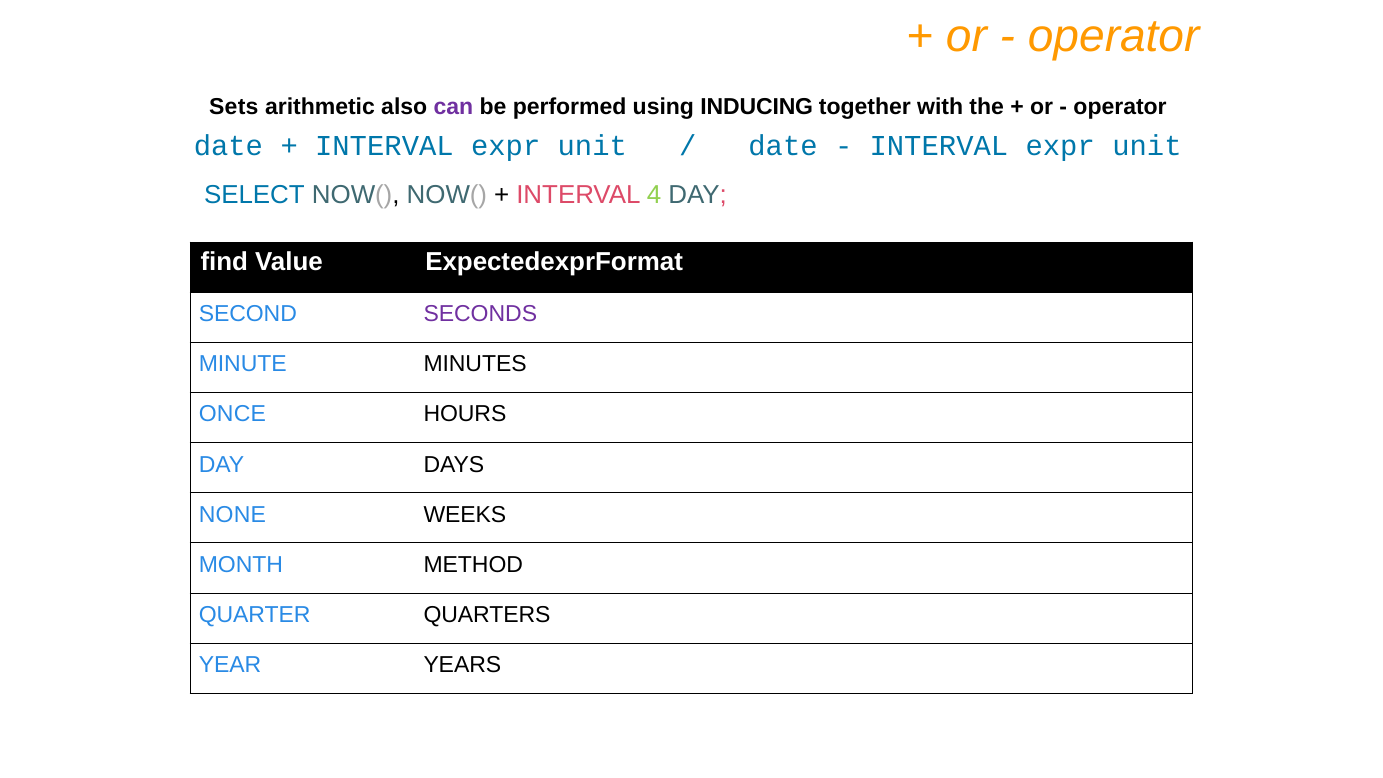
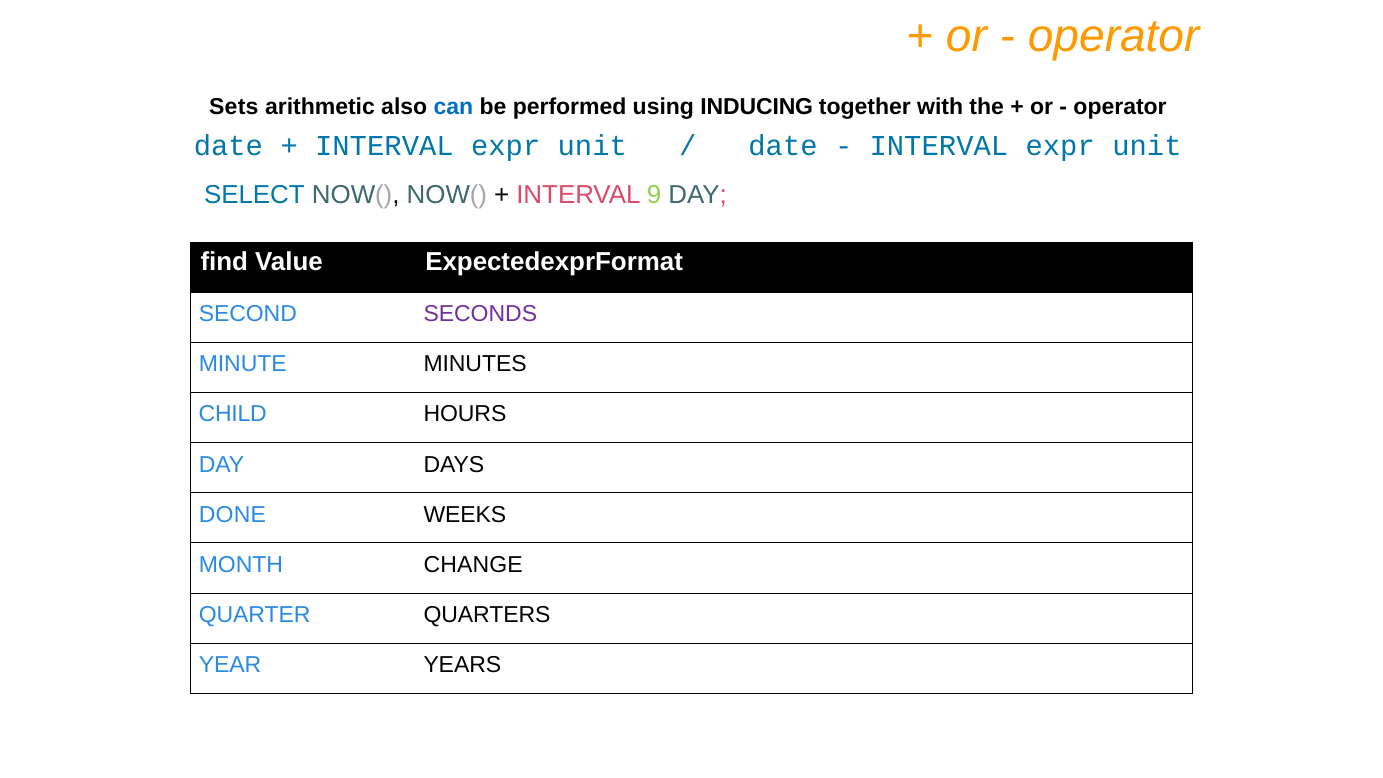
can colour: purple -> blue (453, 107)
4: 4 -> 9 (654, 195)
ONCE: ONCE -> CHILD (233, 414)
NONE: NONE -> DONE (232, 515)
METHOD: METHOD -> CHANGE (473, 565)
